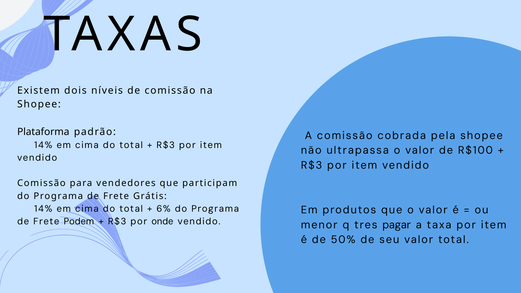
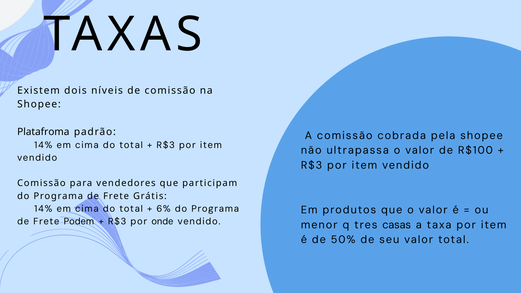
Plataforma: Plataforma -> Platafroma (43, 132)
pagar: pagar -> casas (397, 225)
